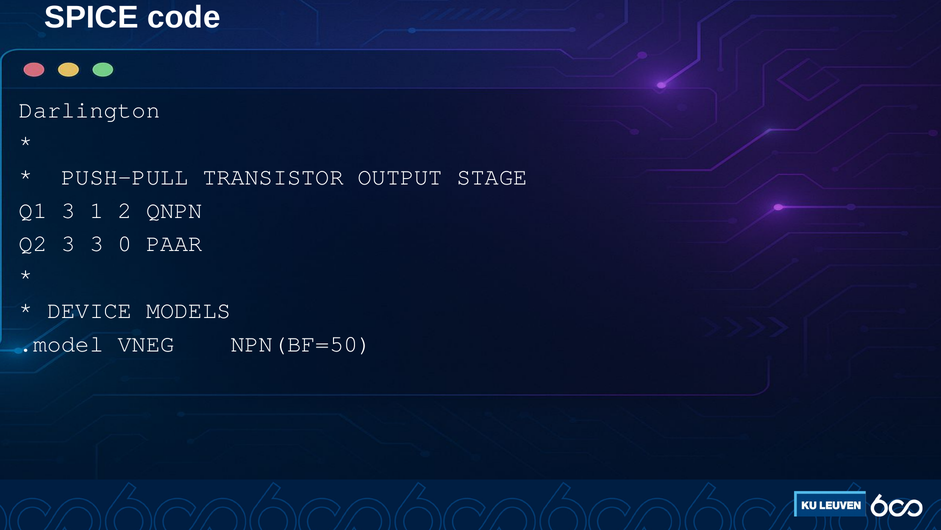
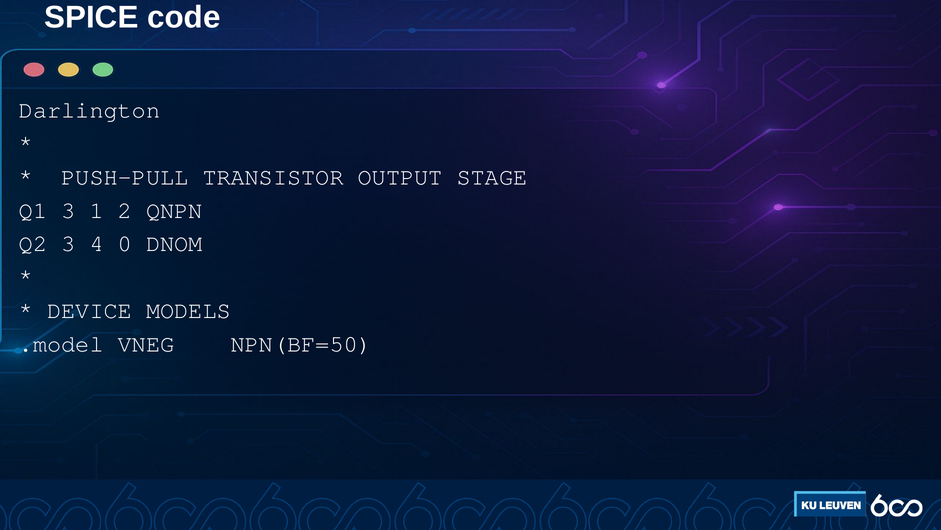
3 3: 3 -> 4 (97, 243)
PAAR: PAAR -> DNOM (174, 243)
